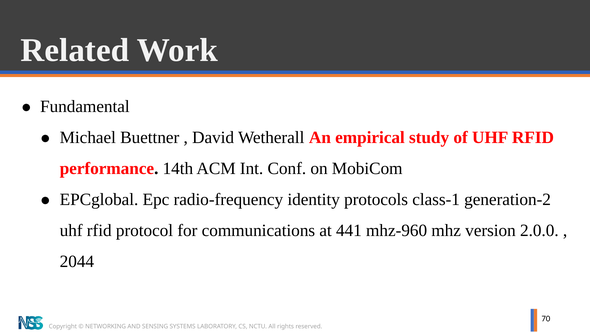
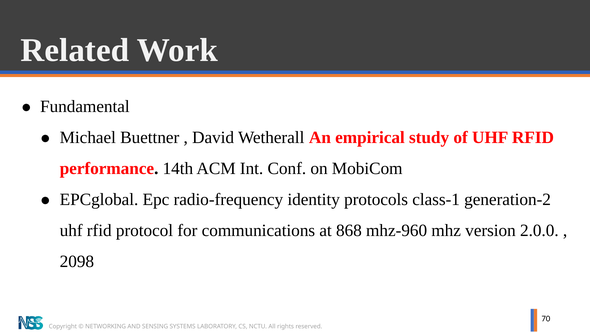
441: 441 -> 868 (349, 230)
2044: 2044 -> 2098 (77, 261)
